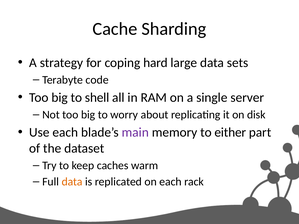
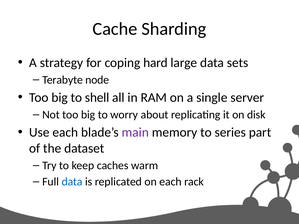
code: code -> node (97, 80)
either: either -> series (230, 132)
data colour: orange -> blue (72, 182)
